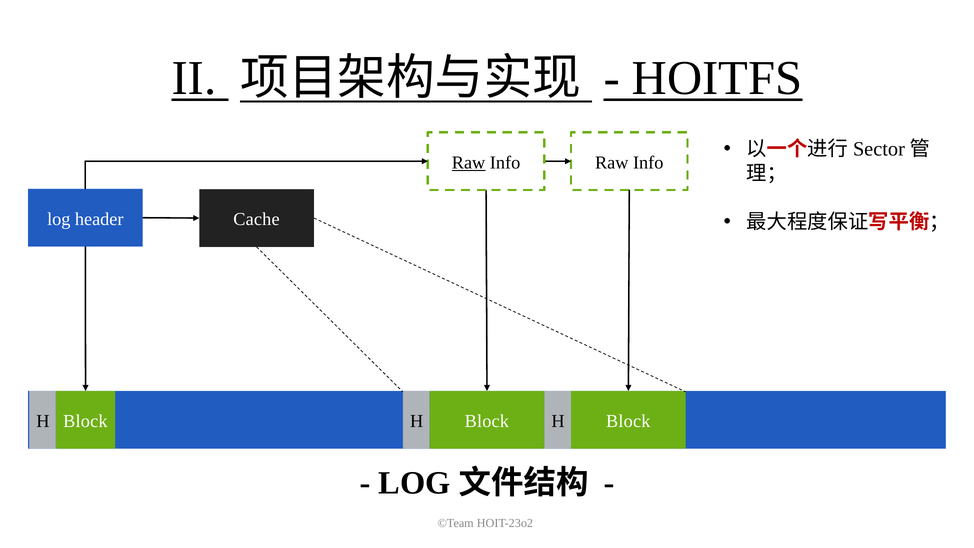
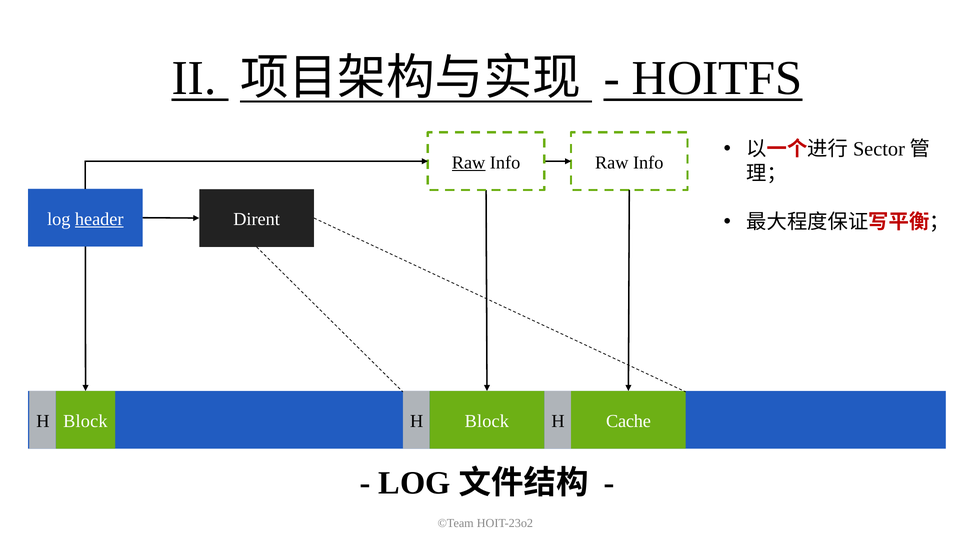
header underline: none -> present (99, 219)
Cache: Cache -> Dirent (257, 219)
H Block: Block -> Cache (628, 421)
